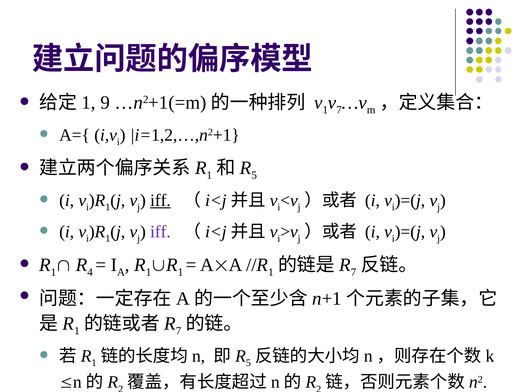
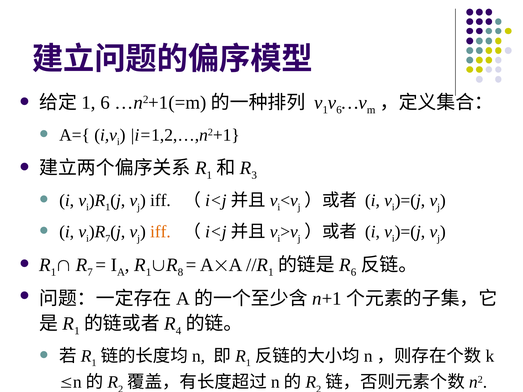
9: 9 -> 6 (105, 103)
7: 7 -> 6 (339, 110)
5: 5 -> 3 (254, 175)
iff underline: present -> none (160, 201)
1: 1 -> 7 (108, 239)
iff colour: purple -> orange (160, 232)
4: 4 -> 7 (90, 272)
1: 1 -> 8 (180, 272)
7: 7 -> 6 (354, 272)
7: 7 -> 4 (179, 331)
5: 5 -> 1 (248, 363)
